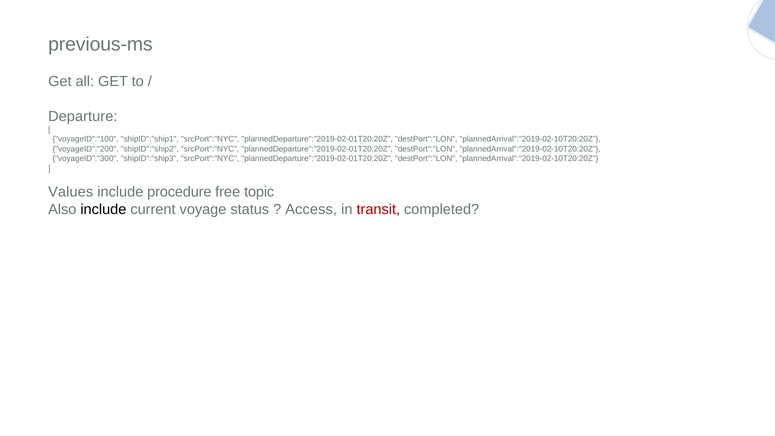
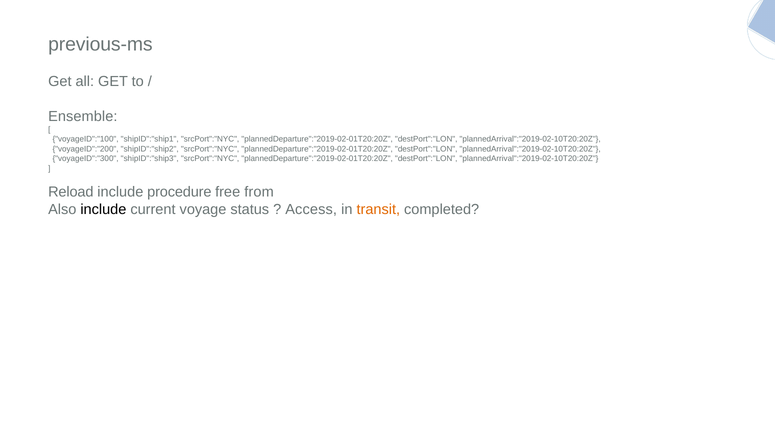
Departure: Departure -> Ensemble (83, 116)
Values: Values -> Reload (71, 192)
topic: topic -> from (259, 192)
transit colour: red -> orange (378, 210)
